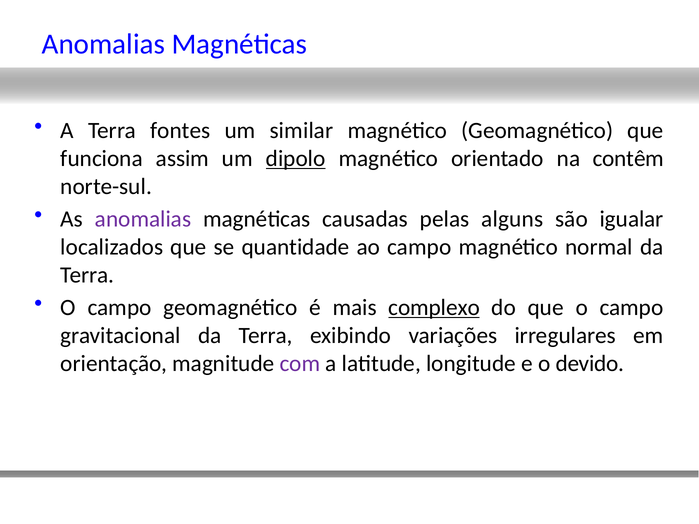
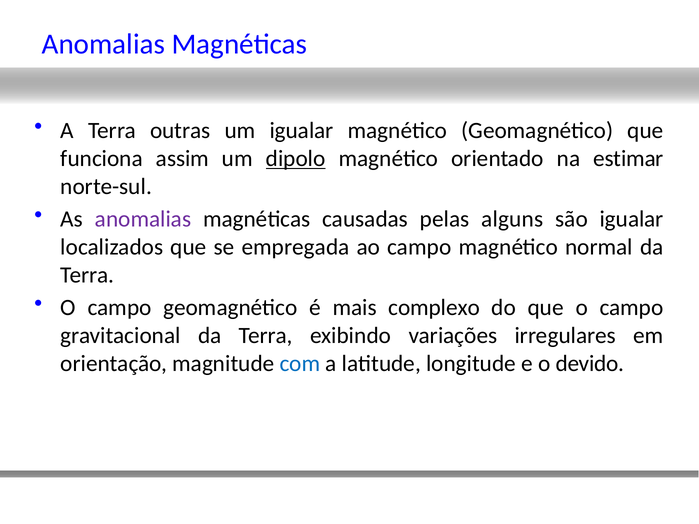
fontes: fontes -> outras (180, 131)
um similar: similar -> igualar (302, 131)
contêm: contêm -> estimar (628, 159)
quantidade: quantidade -> empregada (296, 247)
complexo underline: present -> none (434, 308)
com colour: purple -> blue (300, 364)
